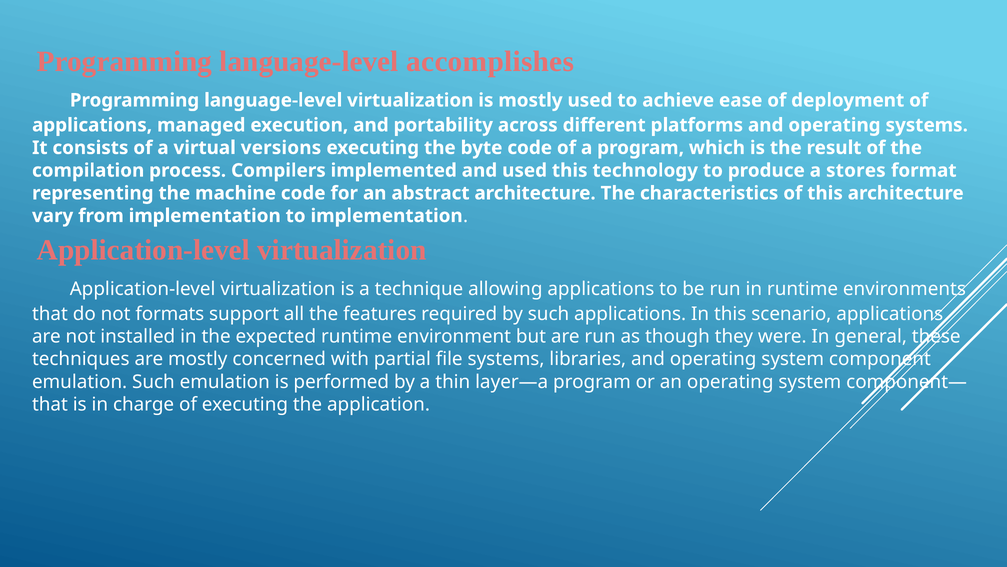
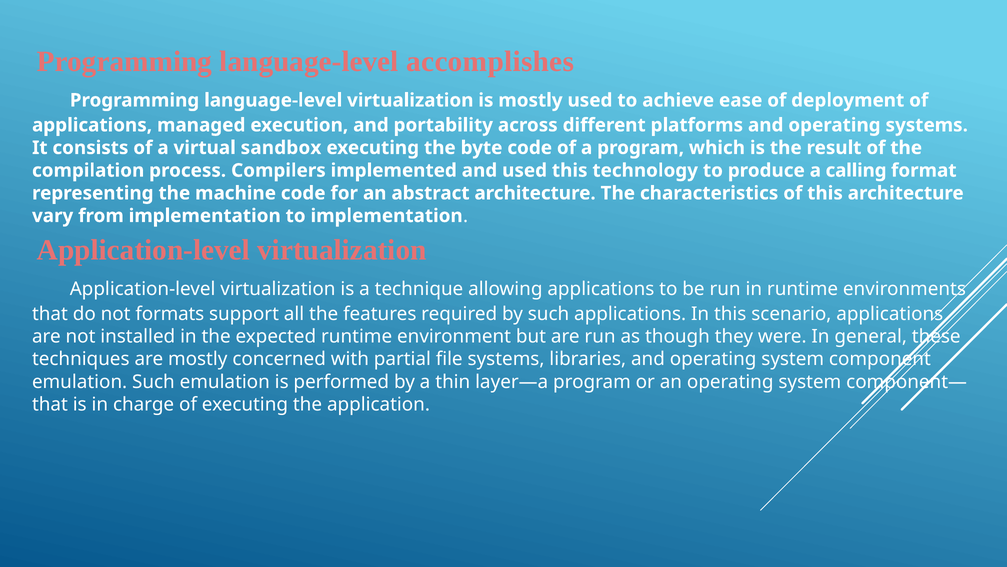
versions: versions -> sandbox (281, 148)
stores: stores -> calling (856, 170)
